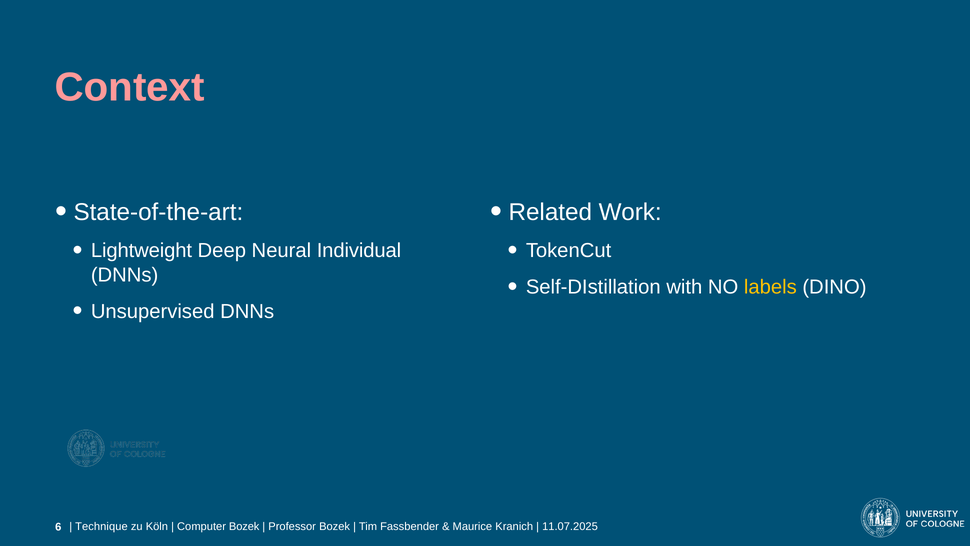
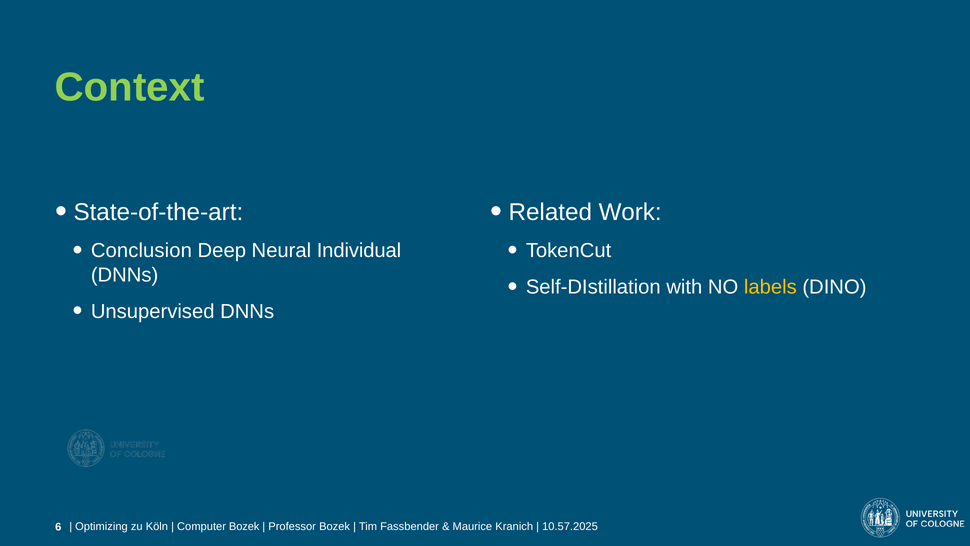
Context colour: pink -> light green (130, 87)
Lightweight: Lightweight -> Conclusion (141, 251)
Technique: Technique -> Optimizing (101, 526)
11.07.2025: 11.07.2025 -> 10.57.2025 (570, 526)
